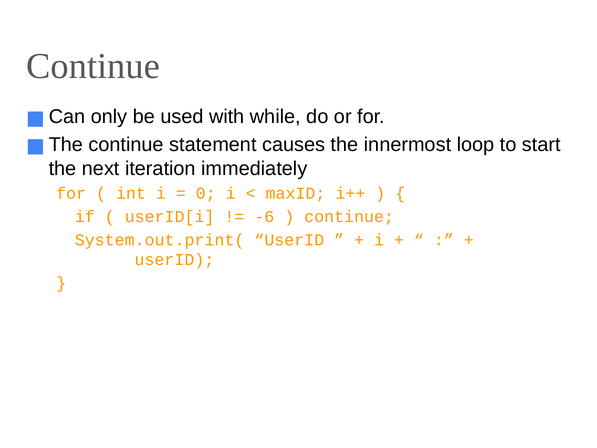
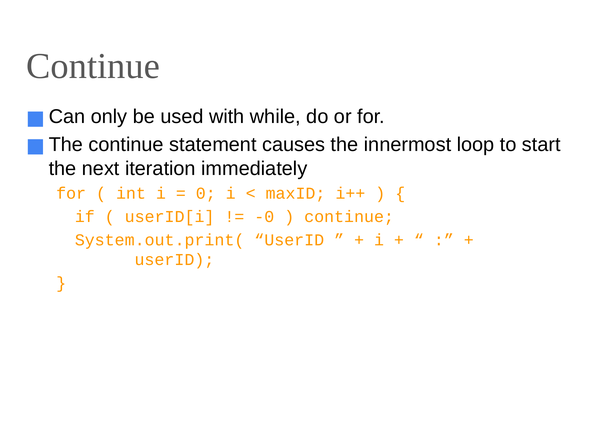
-6: -6 -> -0 (264, 217)
